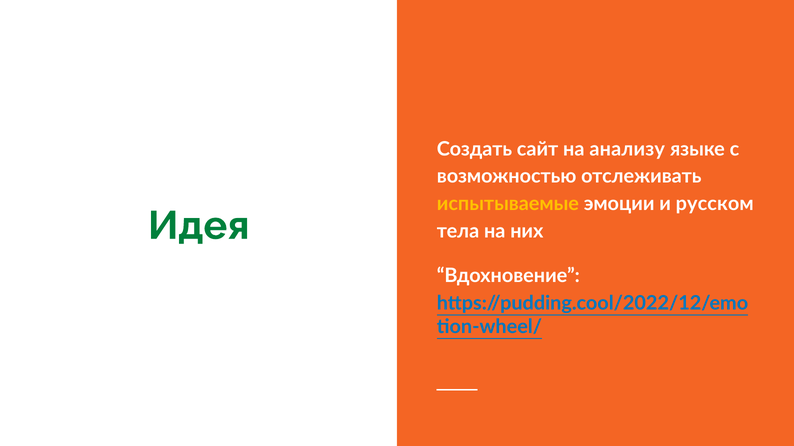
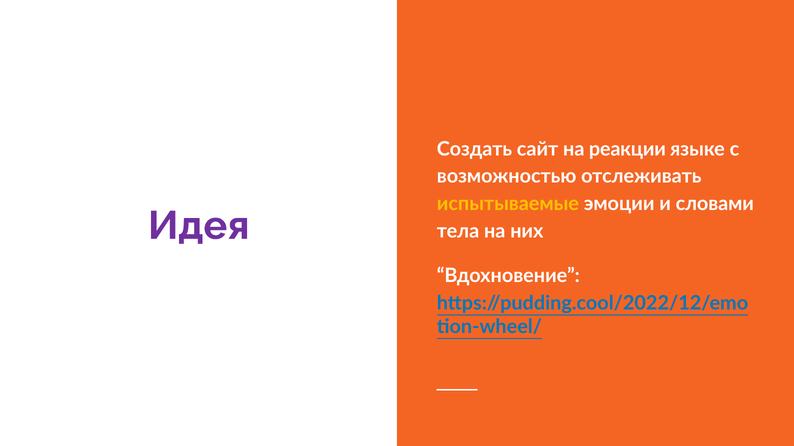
анализу: анализу -> реакции (627, 149)
русском: русском -> словами (715, 204)
Идея colour: green -> purple (199, 226)
